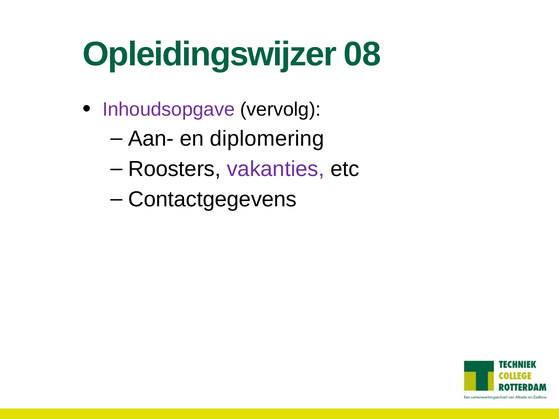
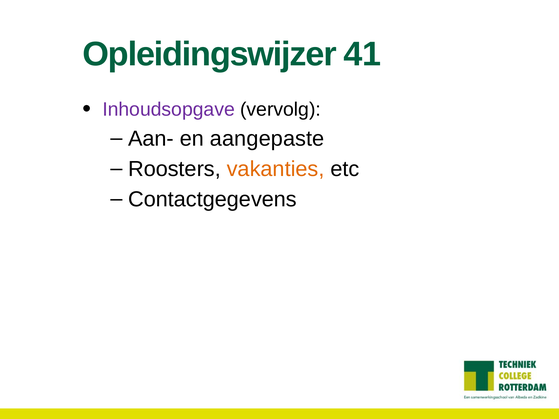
08: 08 -> 41 (362, 54)
diplomering: diplomering -> aangepaste (267, 139)
vakanties colour: purple -> orange (276, 169)
